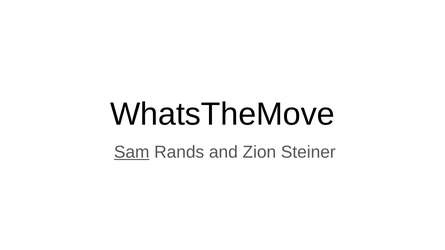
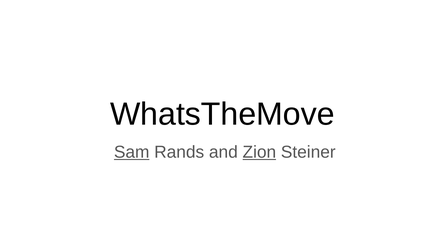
Zion underline: none -> present (259, 152)
